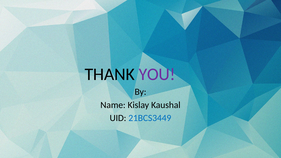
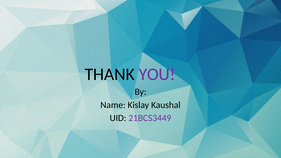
21BCS3449 colour: blue -> purple (150, 118)
